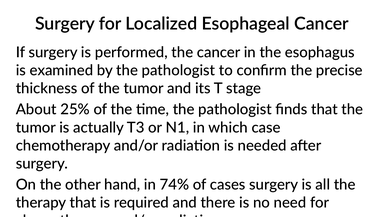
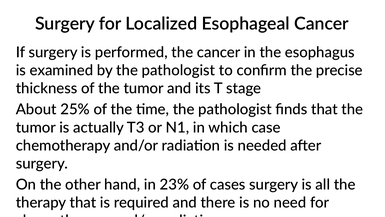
74%: 74% -> 23% (174, 184)
